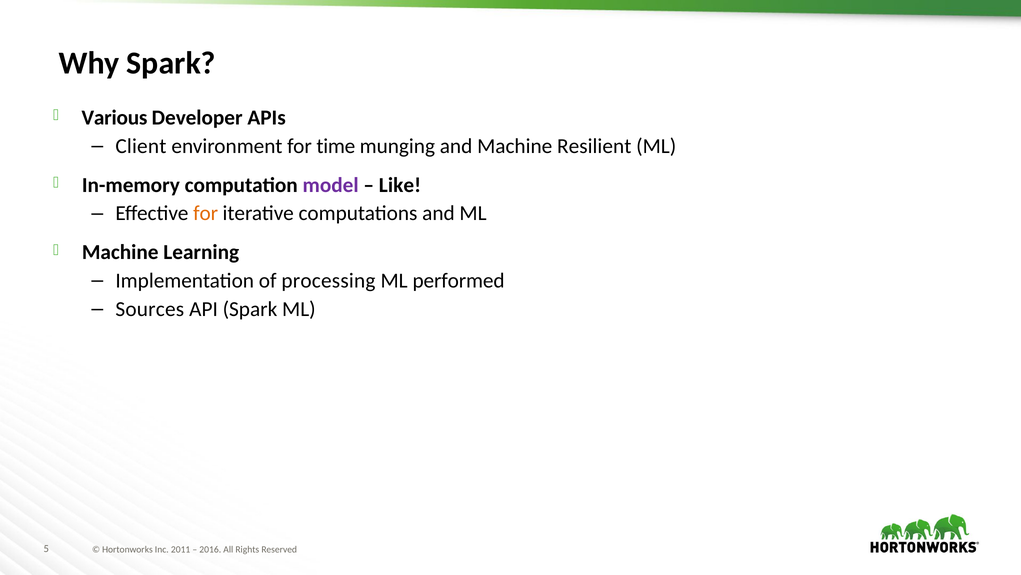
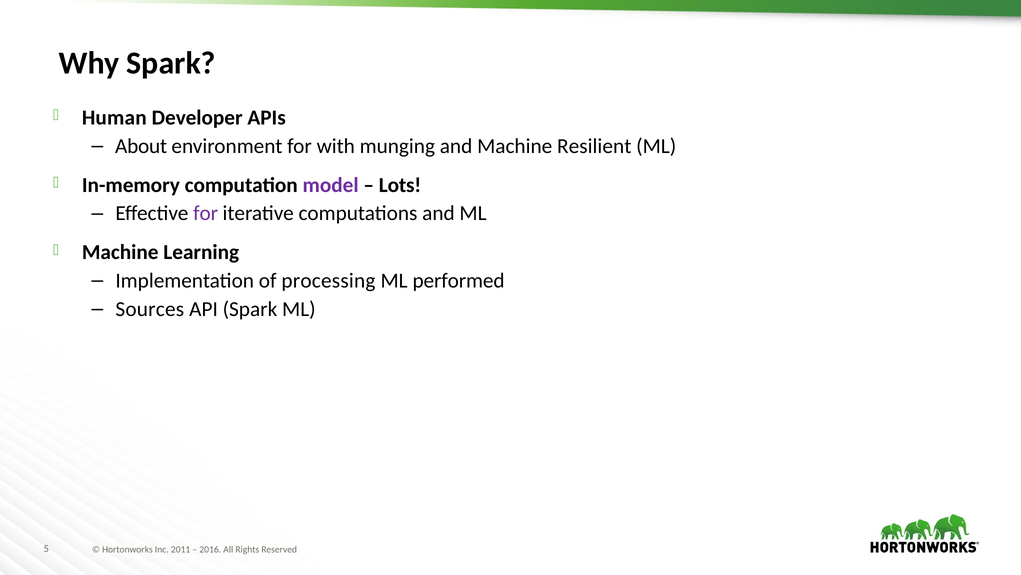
Various: Various -> Human (114, 118)
Client: Client -> About (141, 146)
time: time -> with (336, 146)
Like: Like -> Lots (400, 185)
for colour: orange -> purple (206, 213)
